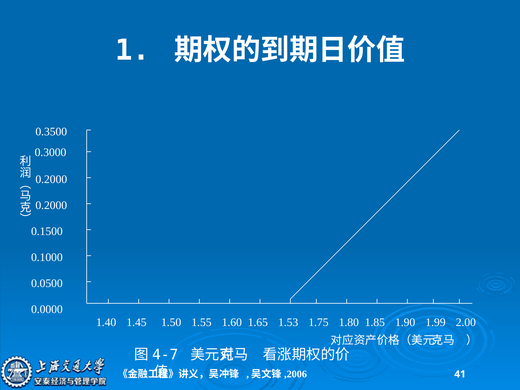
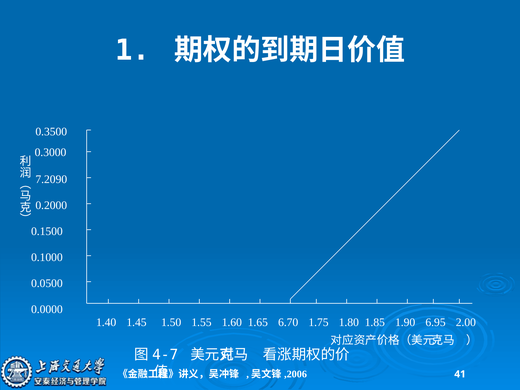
0.2000: 0.2000 -> 7.2090 (51, 179)
1.53: 1.53 -> 6.70 (288, 322)
1.99: 1.99 -> 6.95 (436, 322)
